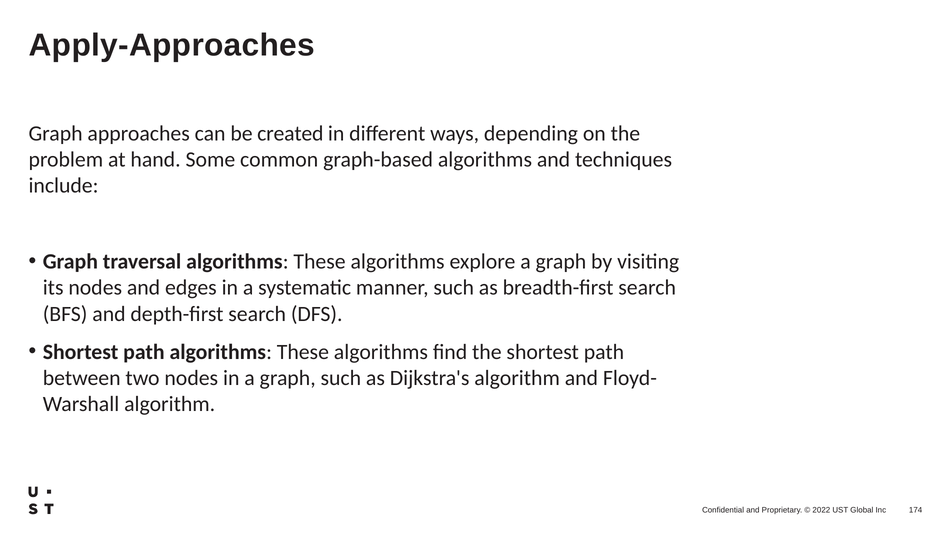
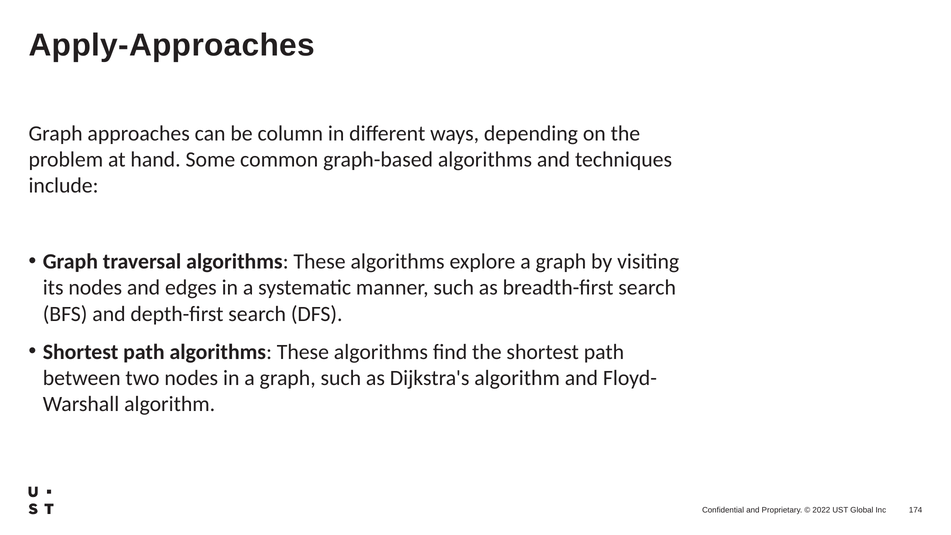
created: created -> column (290, 133)
